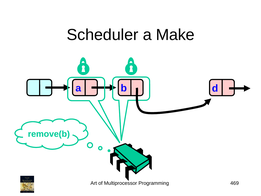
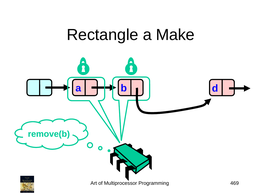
Scheduler: Scheduler -> Rectangle (103, 35)
